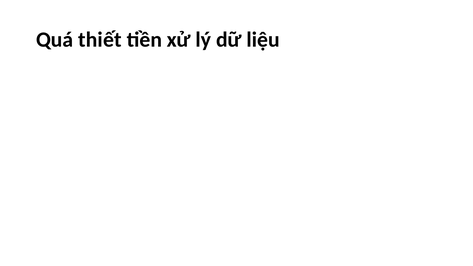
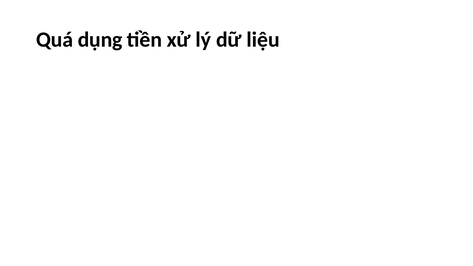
thiết: thiết -> dụng (100, 40)
